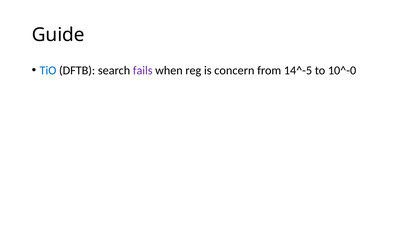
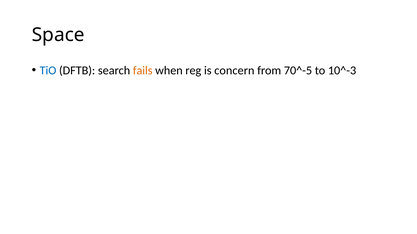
Guide: Guide -> Space (58, 35)
fails colour: purple -> orange (143, 71)
14^-5: 14^-5 -> 70^-5 (298, 71)
10^-0: 10^-0 -> 10^-3 (342, 71)
